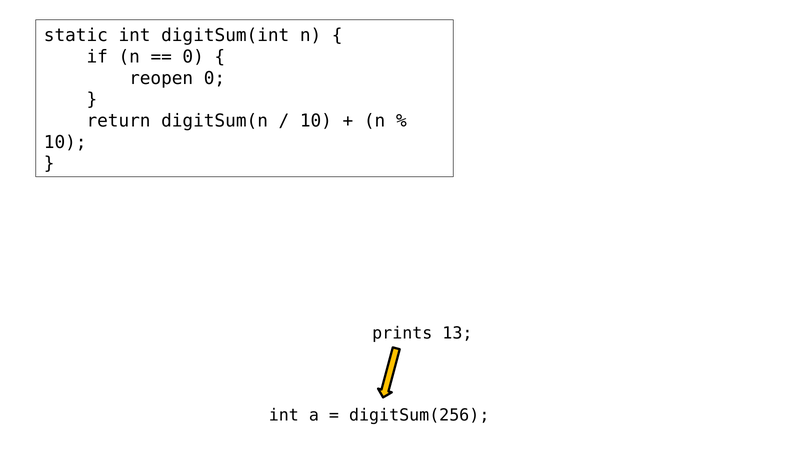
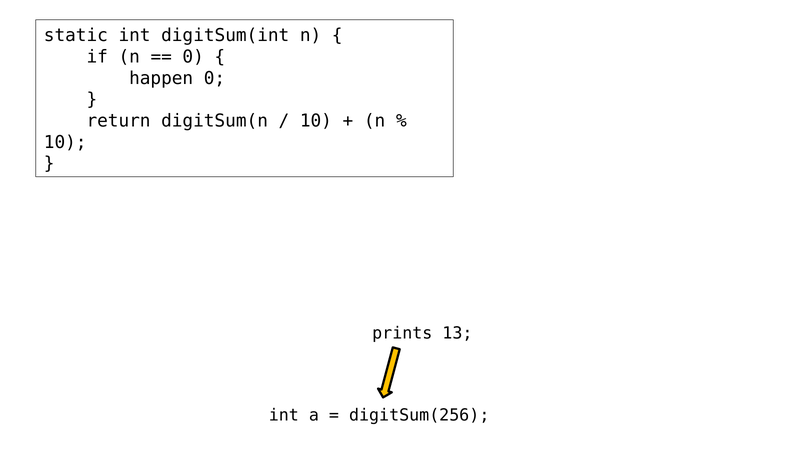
reopen: reopen -> happen (161, 78)
